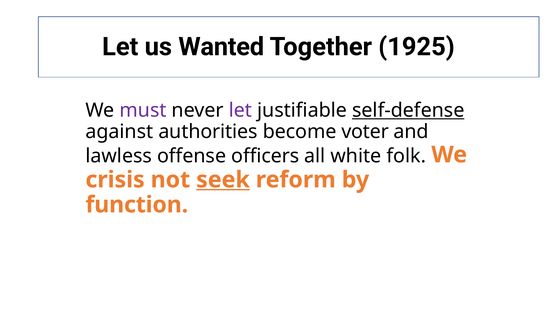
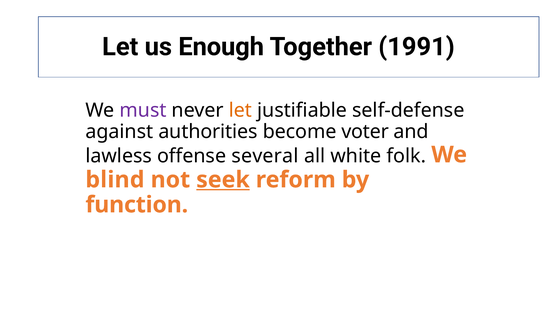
Wanted: Wanted -> Enough (221, 47)
1925: 1925 -> 1991 (416, 47)
let colour: purple -> orange (240, 110)
self-defense underline: present -> none (408, 110)
officers: officers -> several (265, 156)
crisis: crisis -> blind (115, 180)
